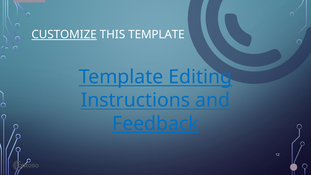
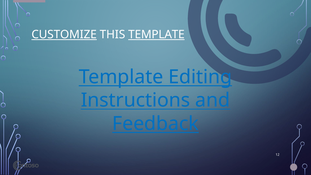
TEMPLATE underline: none -> present (156, 35)
